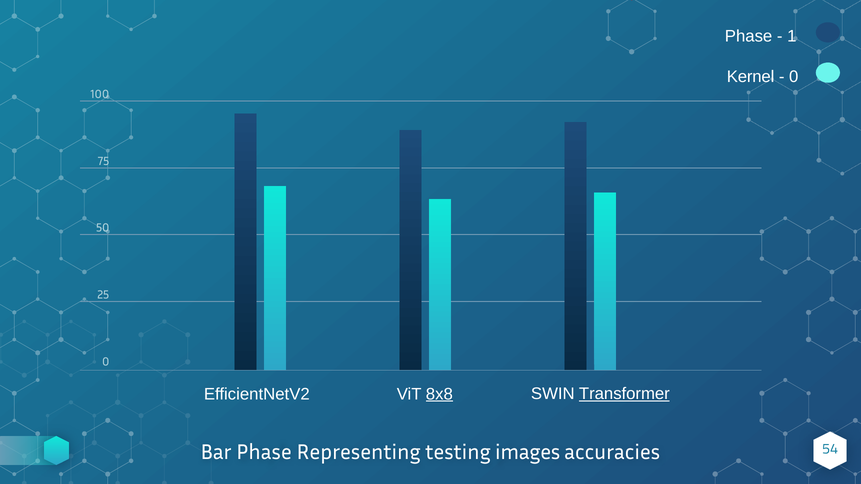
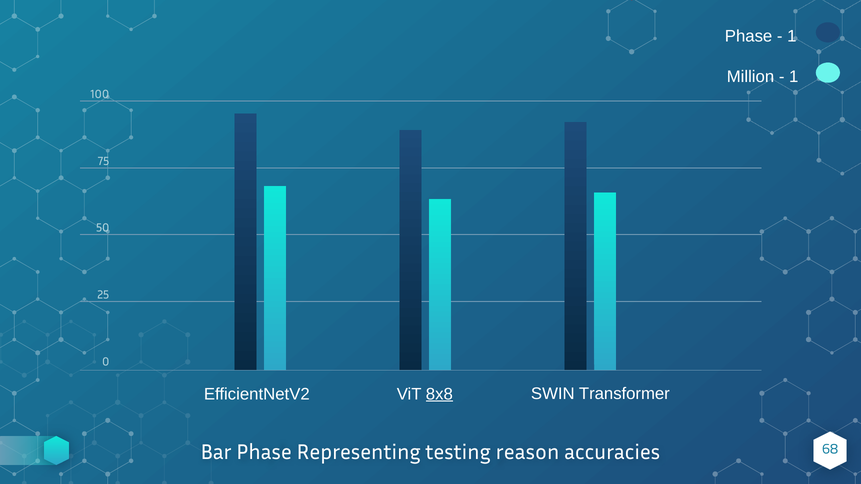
Kernel: Kernel -> Million (750, 77)
0: 0 -> 1 (794, 77)
Transformer underline: present -> none (624, 394)
images: images -> reason (527, 452)
54: 54 -> 68 (830, 450)
